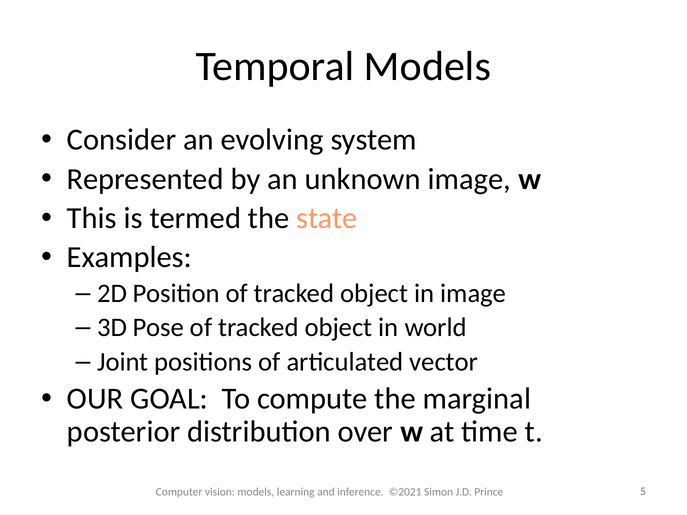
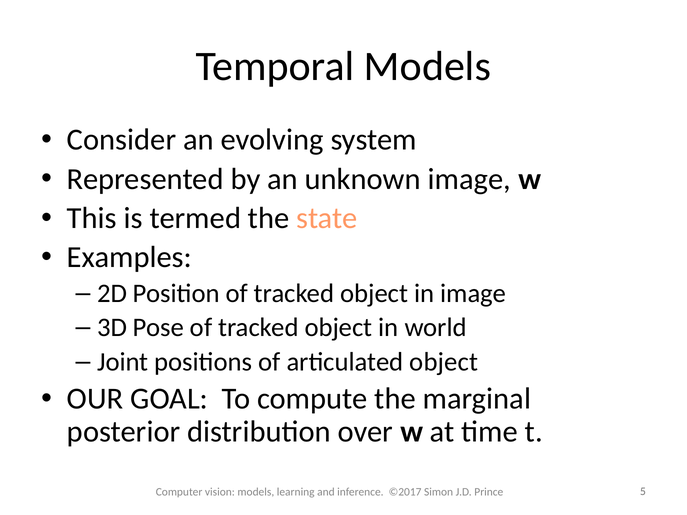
articulated vector: vector -> object (444, 362)
©2021: ©2021 -> ©2017 (405, 492)
